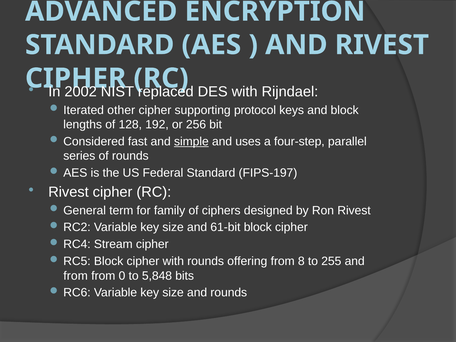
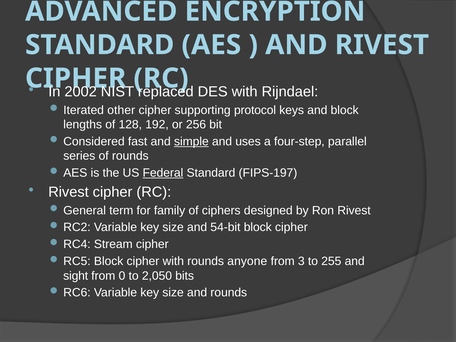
Federal underline: none -> present (163, 173)
61-bit: 61-bit -> 54-bit (225, 227)
offering: offering -> anyone (247, 261)
8: 8 -> 3 (301, 261)
from: from -> sight (76, 276)
5,848: 5,848 -> 2,050 (157, 276)
